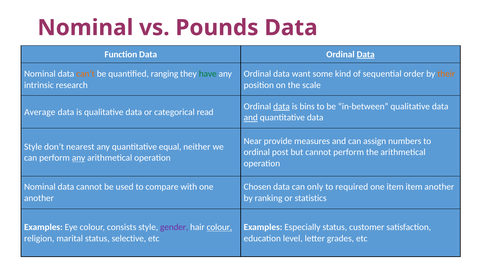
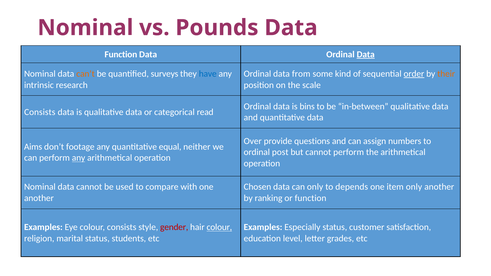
ranging: ranging -> surveys (165, 74)
have colour: green -> blue (208, 74)
want: want -> from (301, 74)
order underline: none -> present (414, 74)
data underline: present -> none (282, 106)
Average: Average -> Consists (40, 112)
and underline: present -> none (251, 118)
Near: Near -> Over (253, 141)
measures: measures -> questions (312, 141)
Style: Style -> Aims (33, 147)
nearest: nearest -> footage (80, 147)
required: required -> depends (352, 187)
item item: item -> only (414, 187)
or statistics: statistics -> function (311, 198)
gender colour: purple -> red (174, 227)
selective: selective -> students (129, 239)
